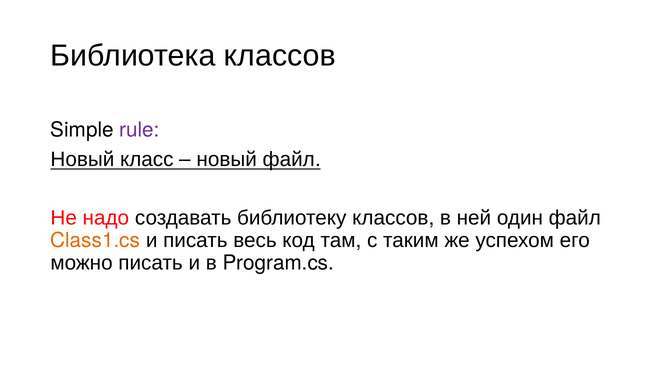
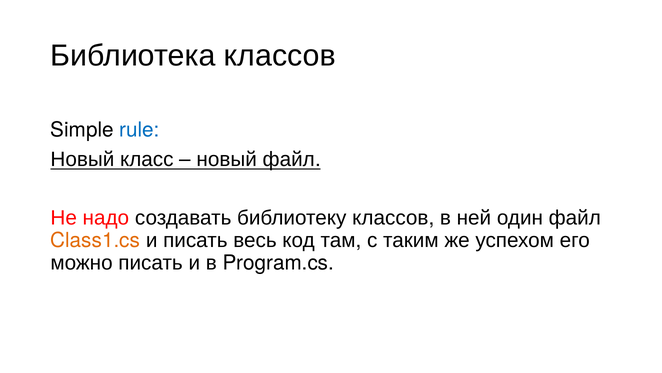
rule colour: purple -> blue (139, 130)
